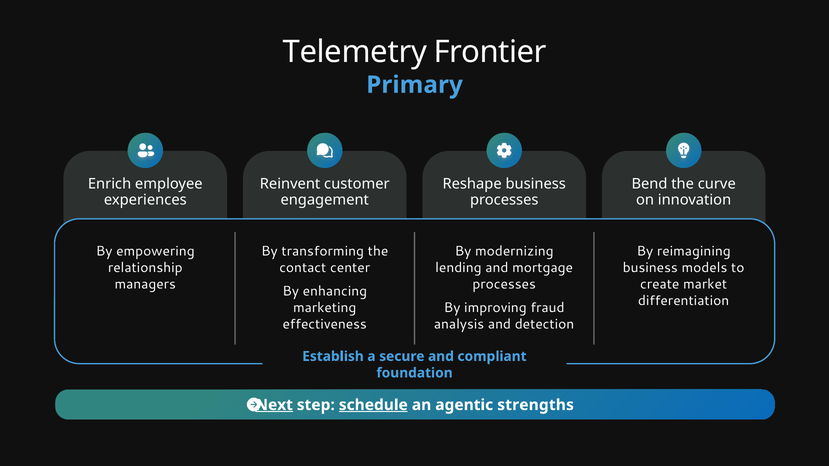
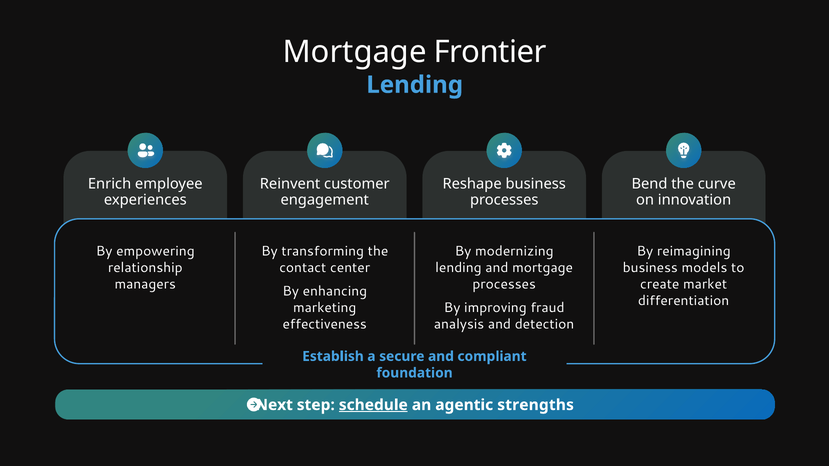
Telemetry: Telemetry -> Mortgage (355, 52)
Primary: Primary -> Lending (415, 85)
Next underline: present -> none (274, 405)
